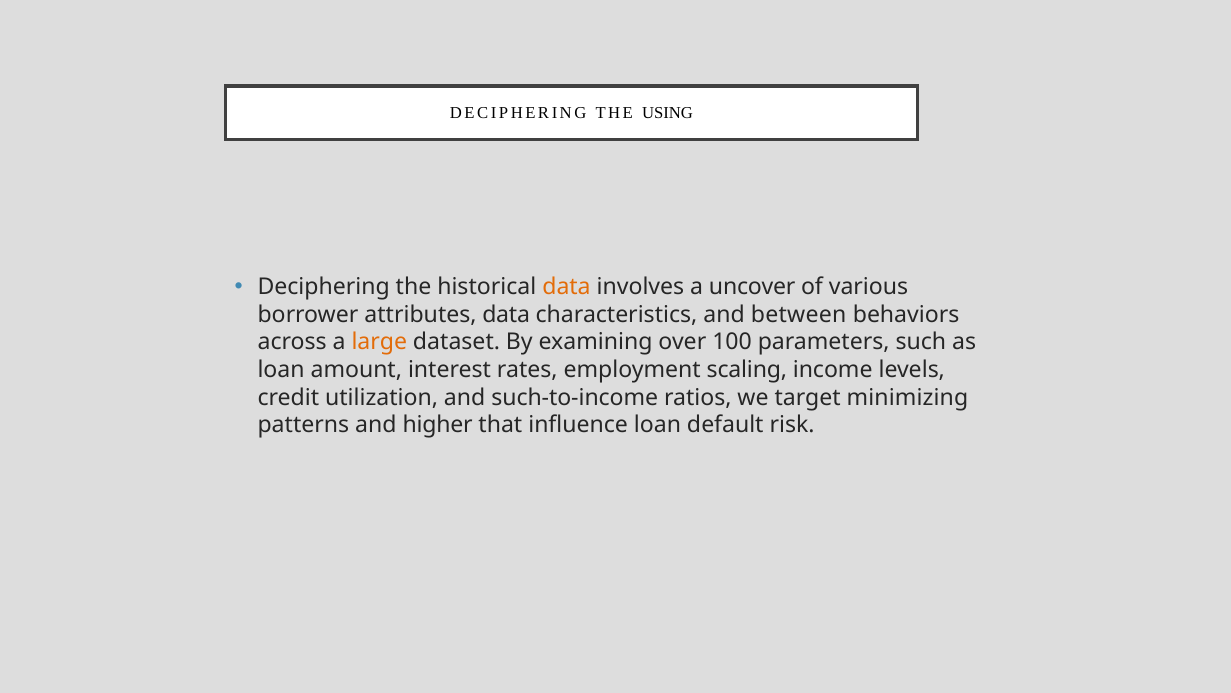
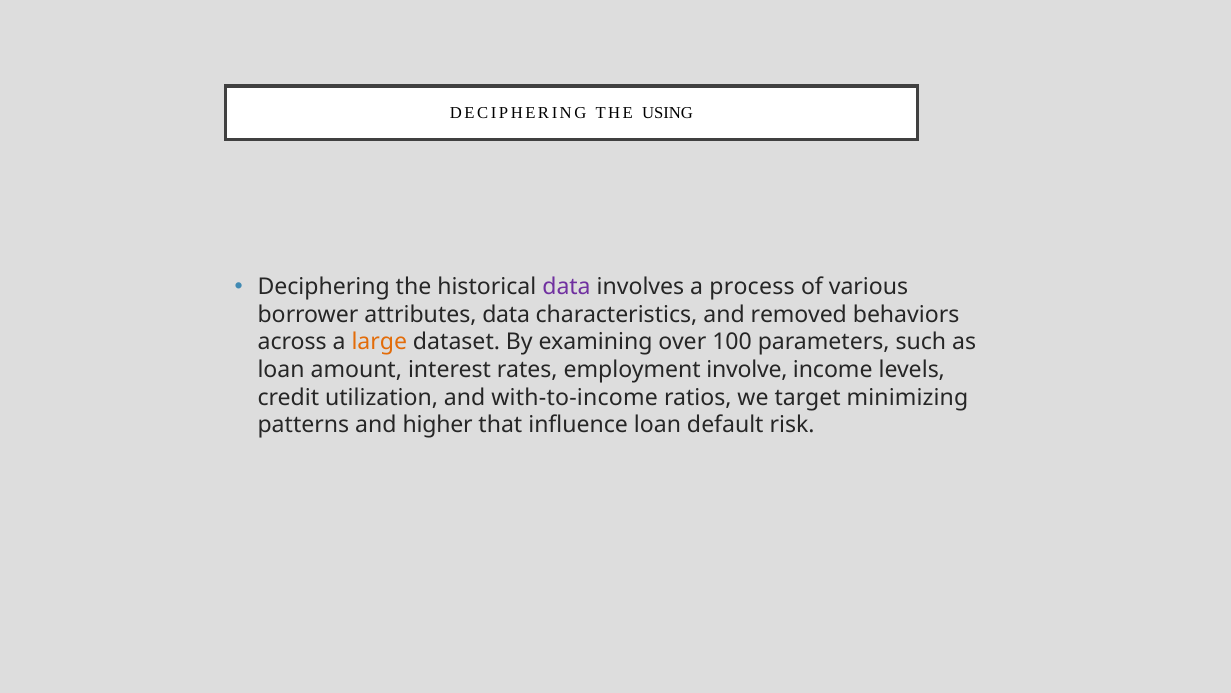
data colour: orange -> purple (567, 286)
uncover: uncover -> process (752, 286)
between: between -> removed (799, 314)
scaling: scaling -> involve (747, 370)
such-to-income: such-to-income -> with-to-income (575, 397)
